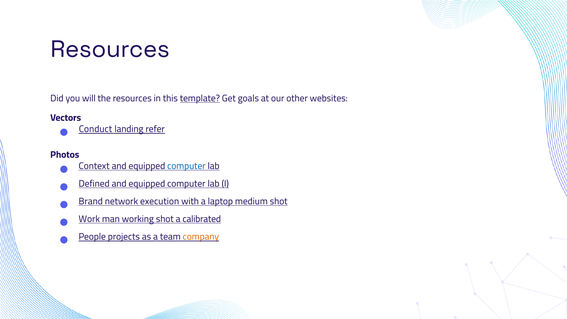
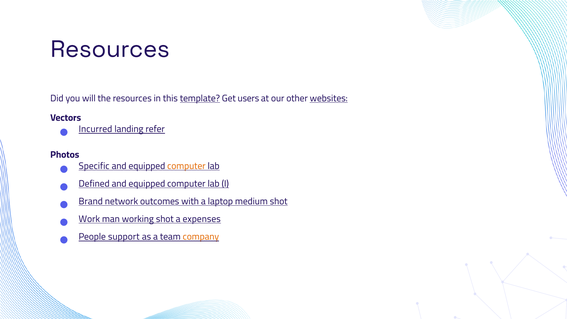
goals: goals -> users (248, 98)
websites underline: none -> present (329, 98)
Conduct: Conduct -> Incurred (95, 129)
Context: Context -> Specific (94, 166)
computer colour: blue -> orange (186, 166)
execution: execution -> outcomes (160, 201)
calibrated: calibrated -> expenses (202, 219)
projects: projects -> support (124, 237)
